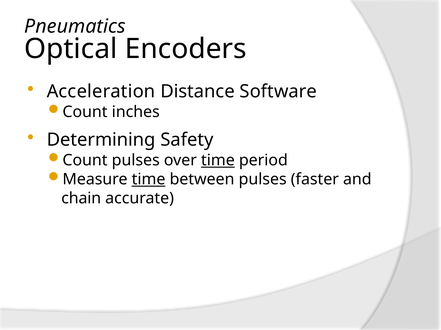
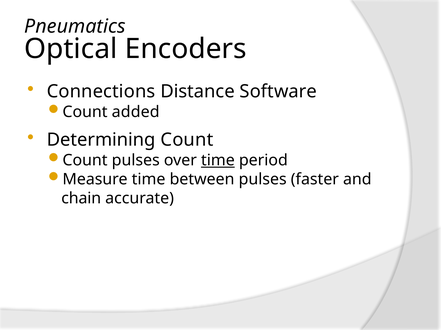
Acceleration: Acceleration -> Connections (101, 92)
inches: inches -> added (136, 112)
Determining Safety: Safety -> Count (187, 140)
time underline: present -> none (149, 180)
